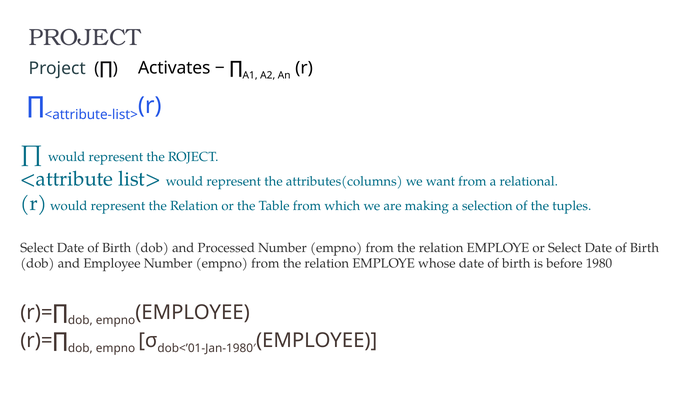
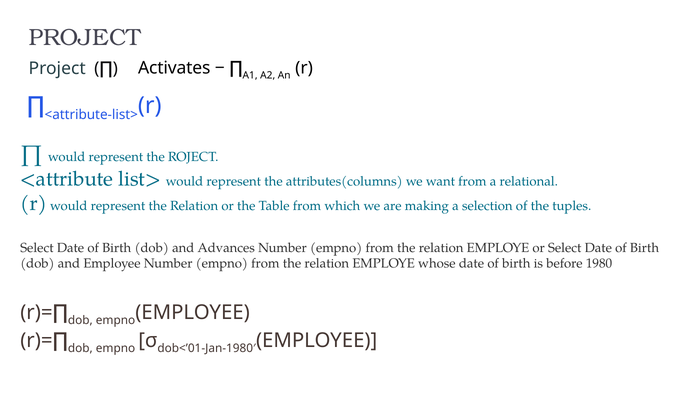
Processed: Processed -> Advances (226, 248)
